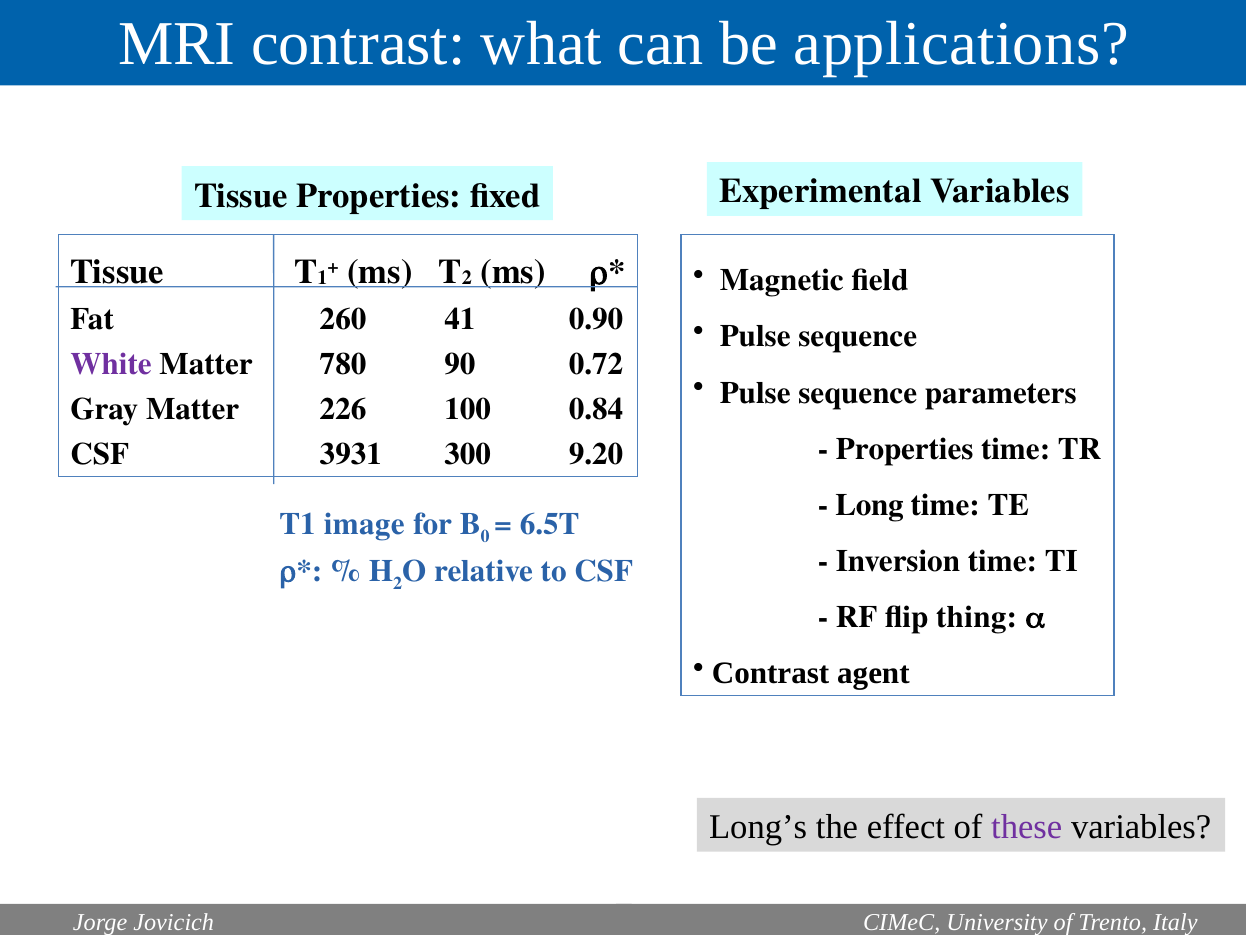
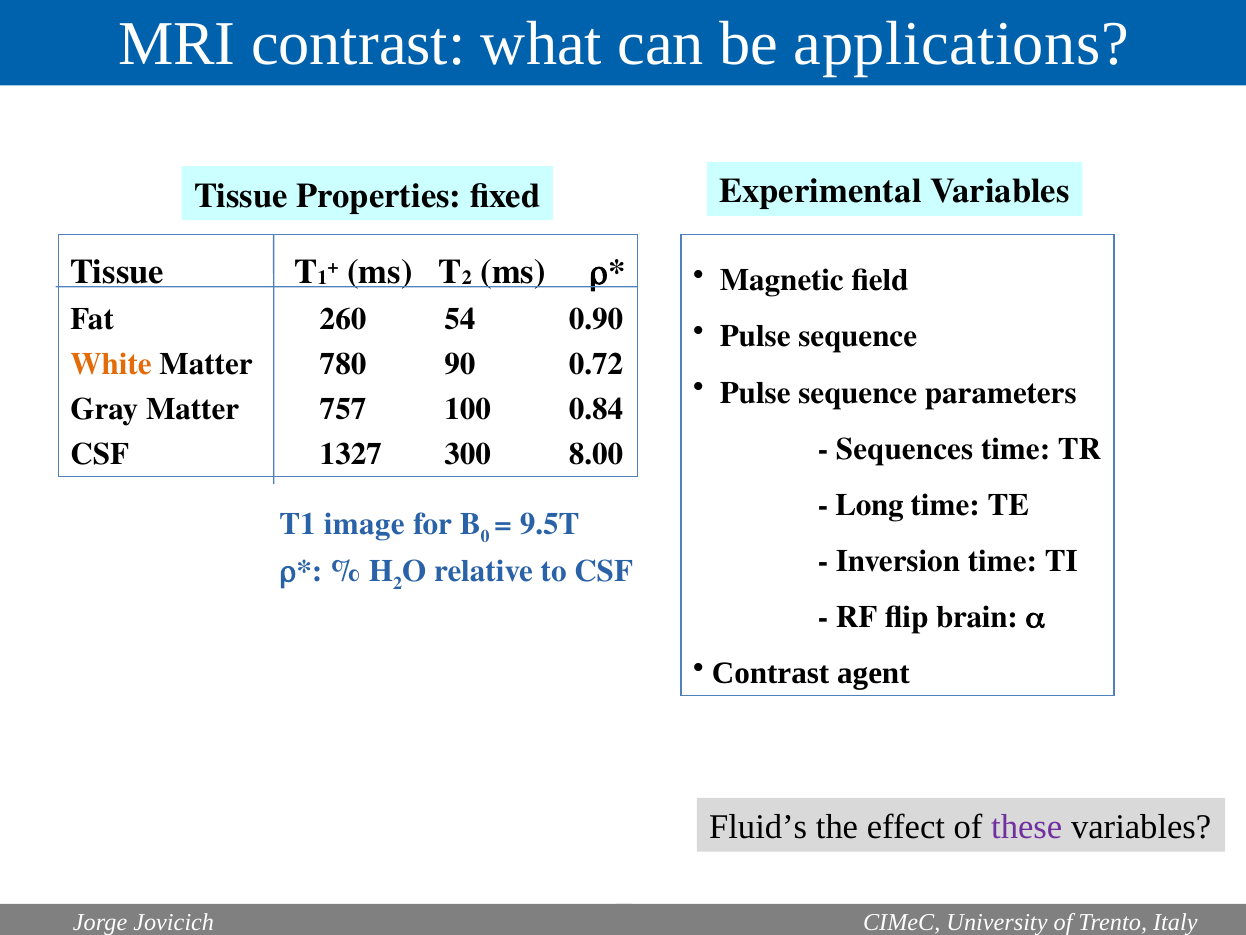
41: 41 -> 54 (460, 319)
White colour: purple -> orange (111, 364)
226: 226 -> 757 (343, 409)
Properties: Properties -> Sequences (905, 449)
3931: 3931 -> 1327 (351, 453)
9.20: 9.20 -> 8.00 (596, 453)
6.5T: 6.5T -> 9.5T (550, 524)
thing: thing -> brain (977, 617)
Long’s: Long’s -> Fluid’s (758, 827)
